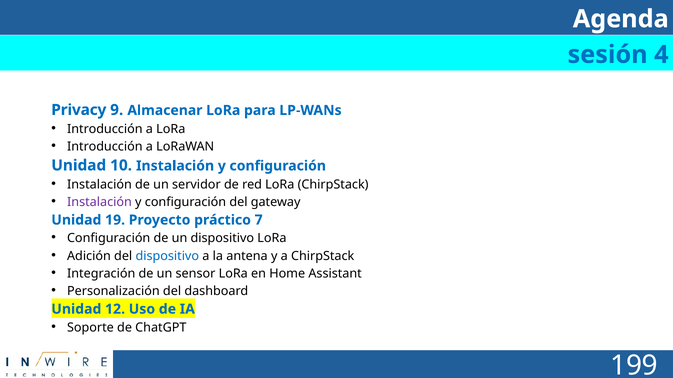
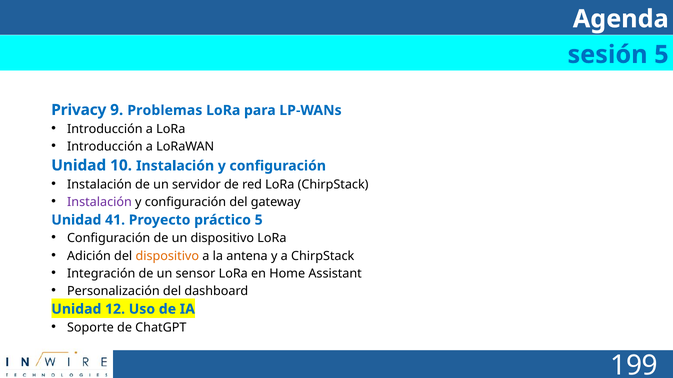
sesión 4: 4 -> 5 (661, 55)
Almacenar: Almacenar -> Problemas (165, 111)
19: 19 -> 41 (115, 220)
práctico 7: 7 -> 5 (259, 220)
dispositivo colour: blue -> orange (167, 256)
